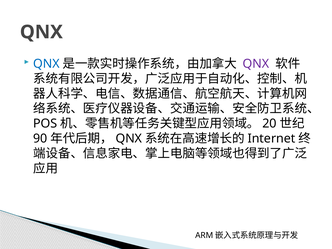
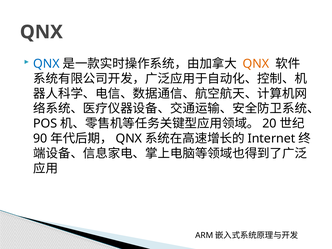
QNX colour: purple -> orange (256, 64)
